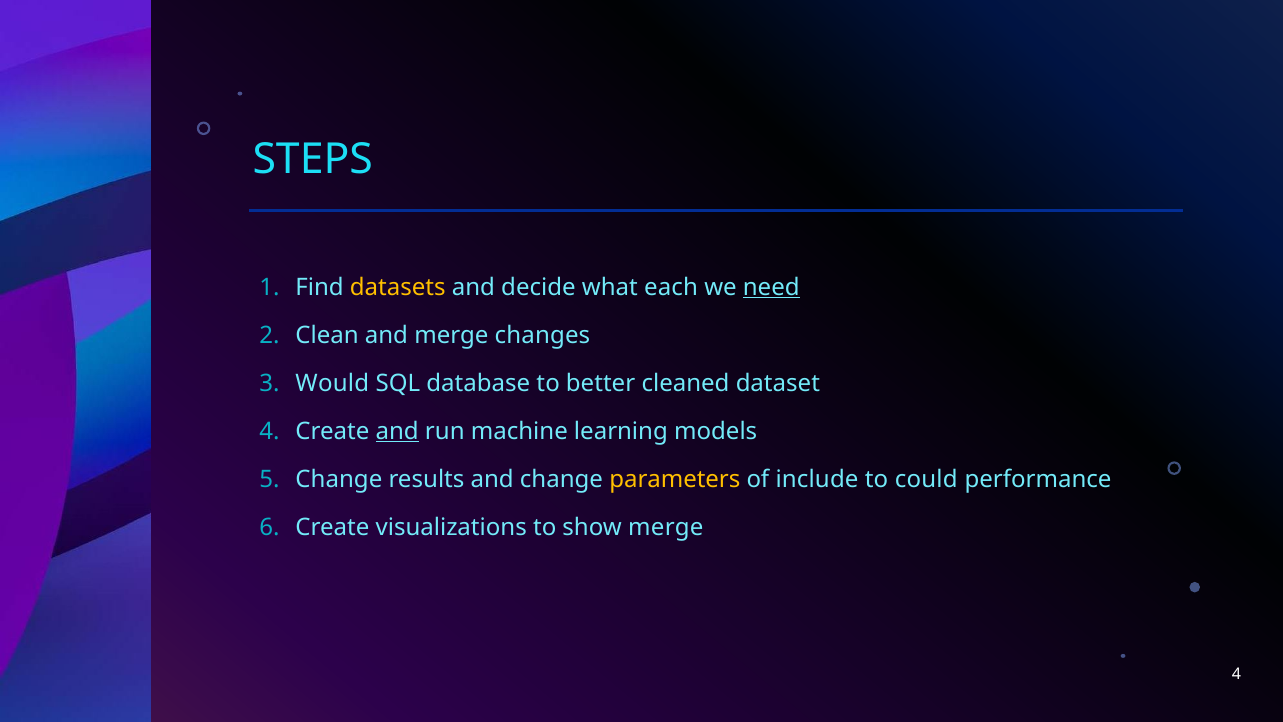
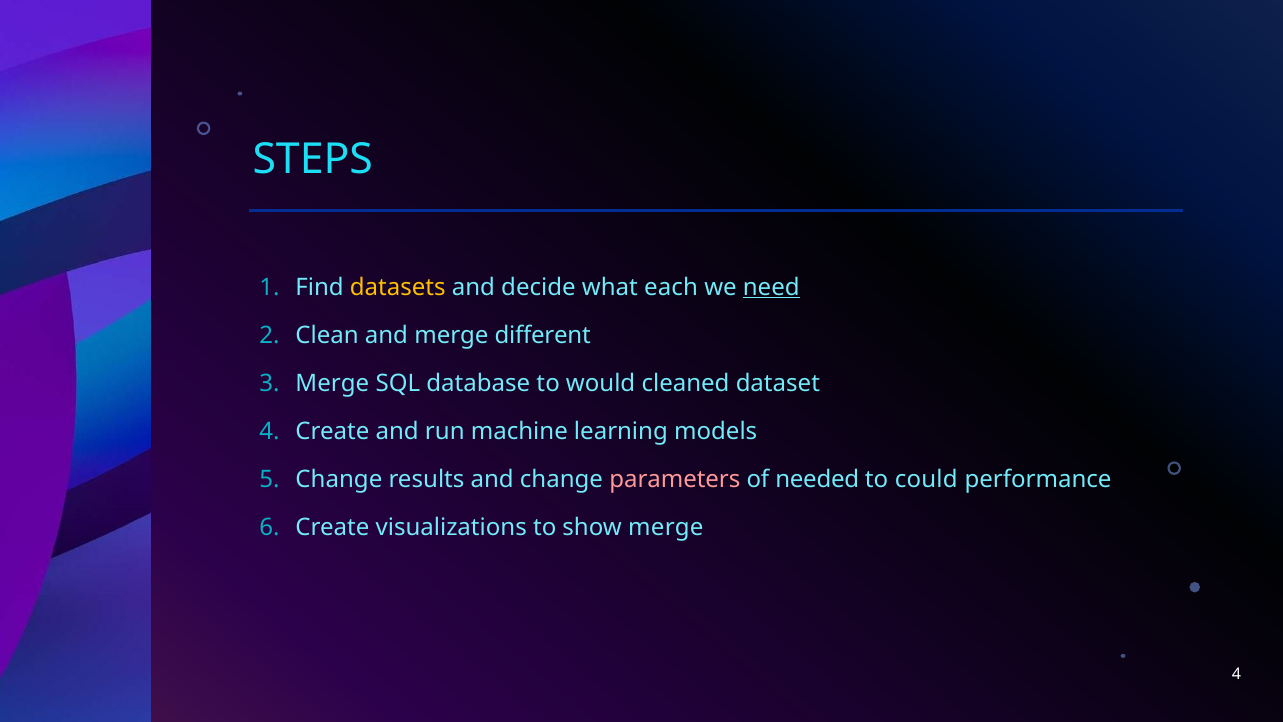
changes: changes -> different (543, 335)
Would: Would -> Merge (332, 383)
better: better -> would (601, 383)
and underline: present -> none (397, 431)
parameters colour: yellow -> pink (675, 479)
include: include -> needed (817, 479)
